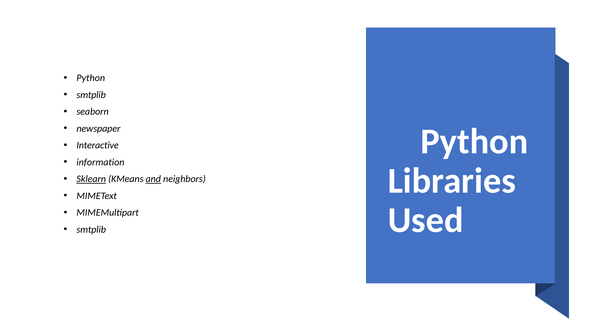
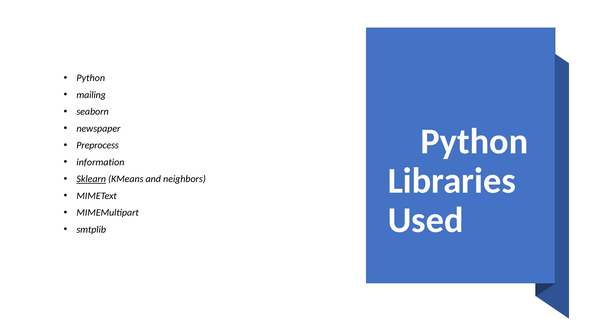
smtplib: smtplib -> mailing (91, 95)
Interactive: Interactive -> Preprocess (98, 145)
and underline: present -> none (153, 179)
